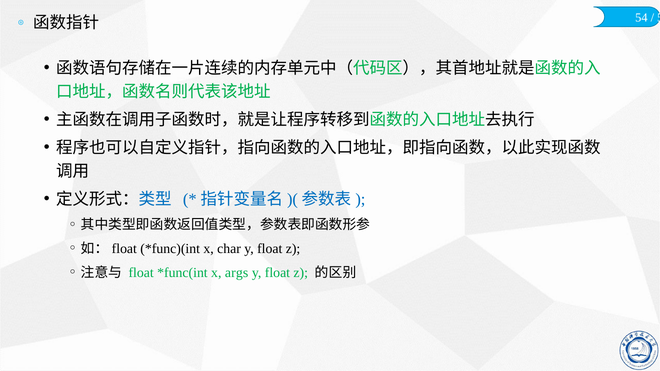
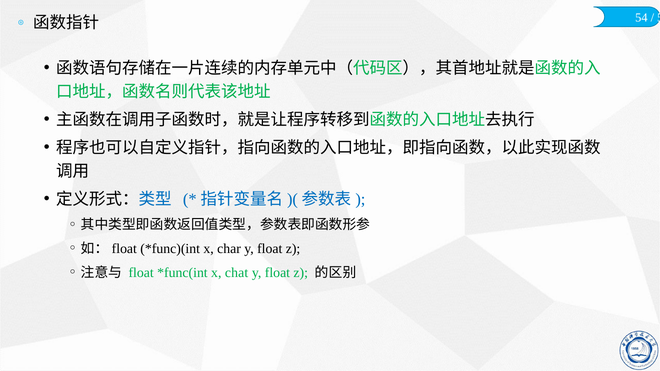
args: args -> chat (237, 273)
